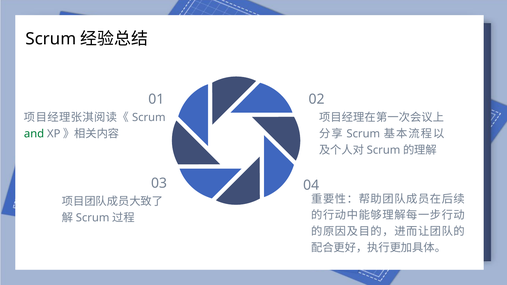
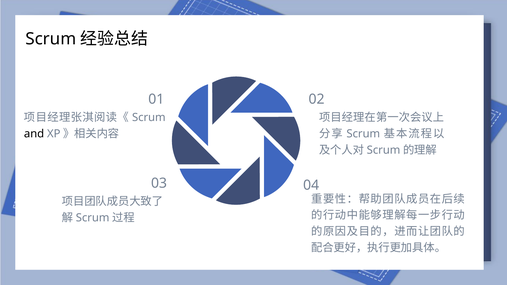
and colour: green -> black (34, 134)
